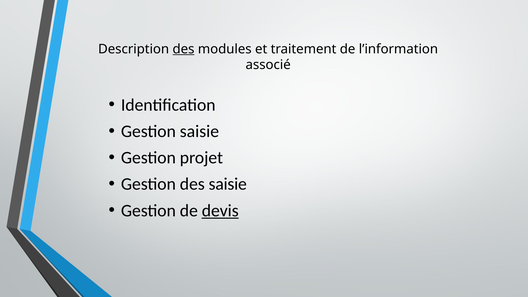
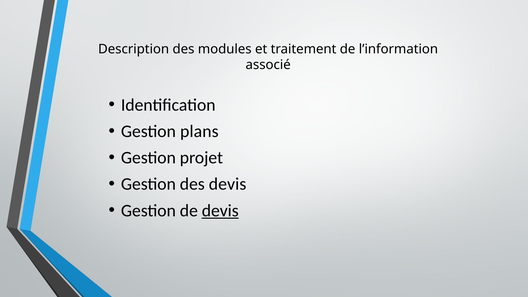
des underline: present -> none (184, 49)
Gestion saisie: saisie -> plans (199, 131)
des saisie: saisie -> devis (228, 184)
